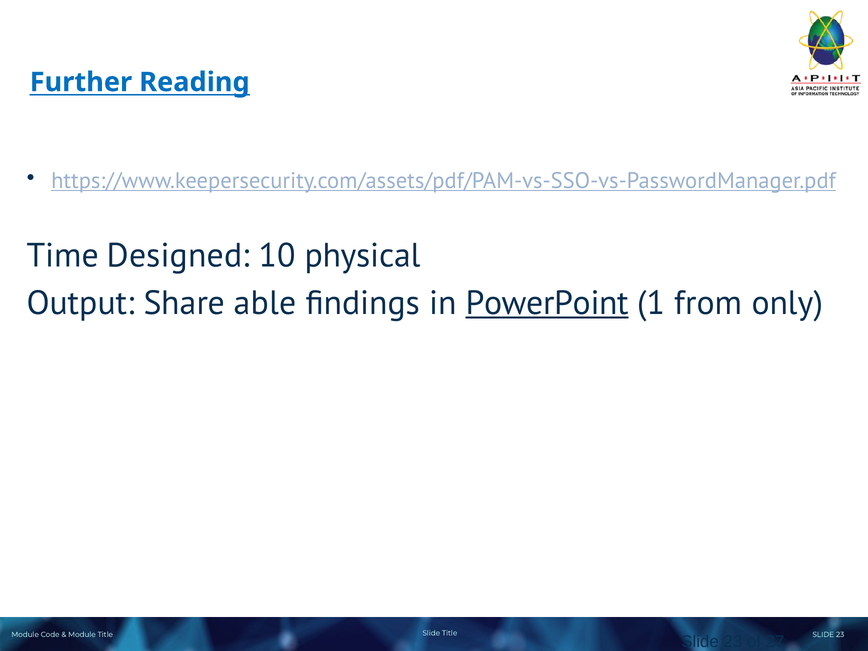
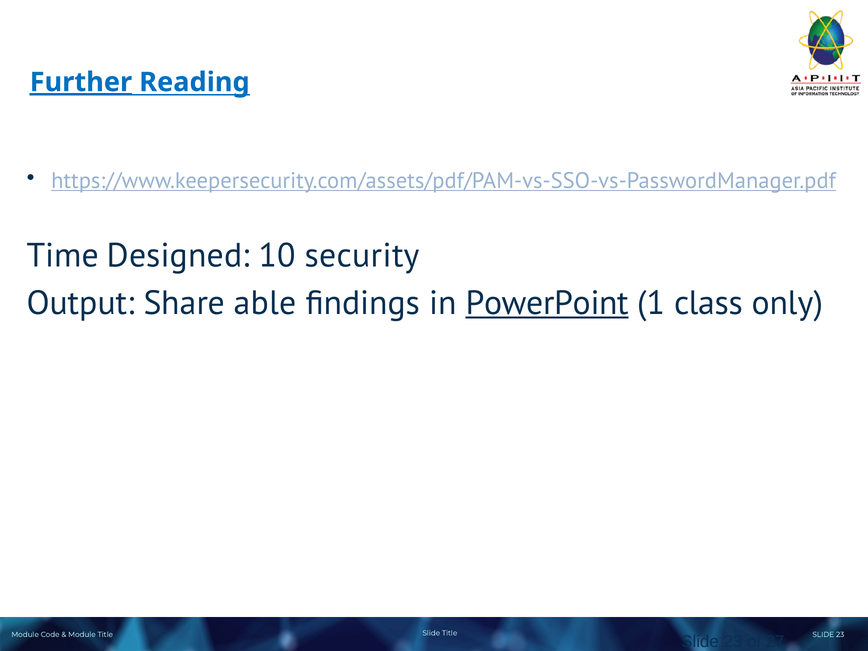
Further underline: none -> present (81, 82)
physical: physical -> security (362, 256)
from: from -> class (709, 303)
